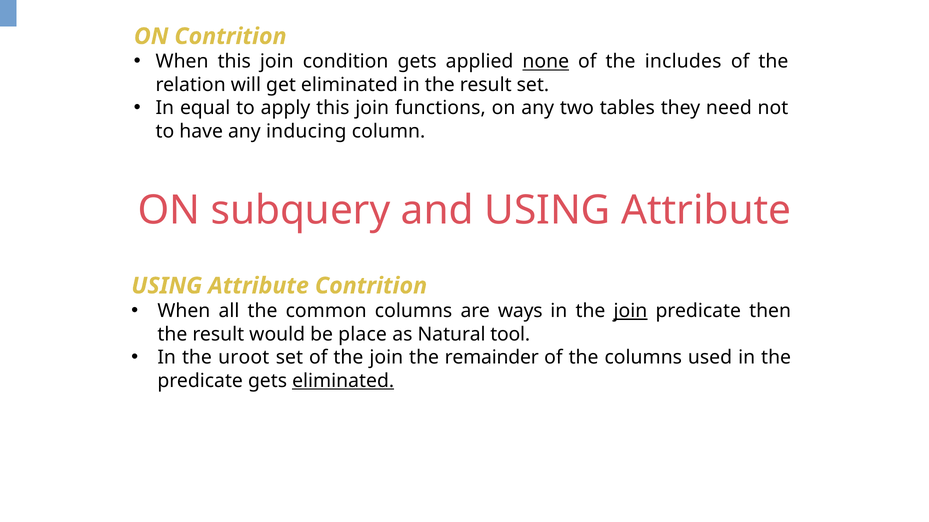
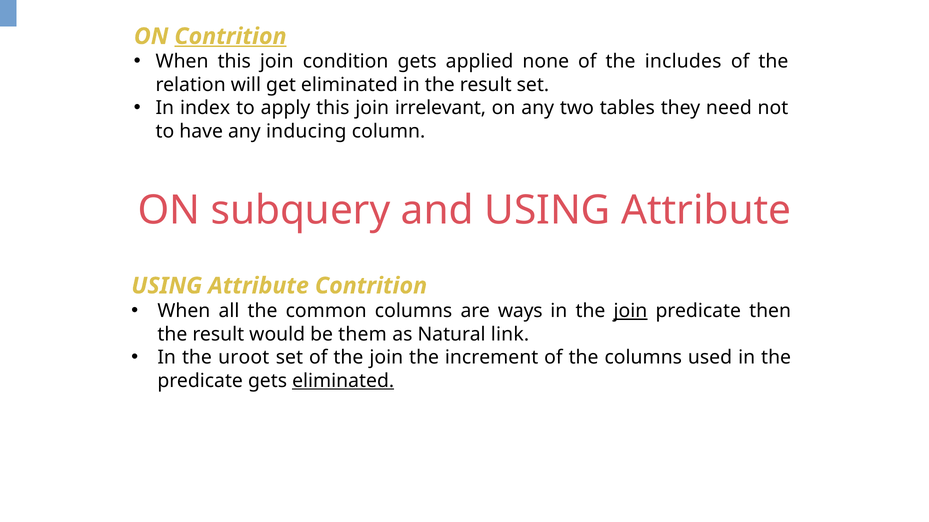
Contrition underline: none -> present (230, 36)
none underline: present -> none (546, 62)
equal: equal -> index (205, 108)
functions: functions -> irrelevant (440, 108)
place: place -> them (363, 335)
tool: tool -> link (510, 335)
remainder: remainder -> increment (492, 358)
